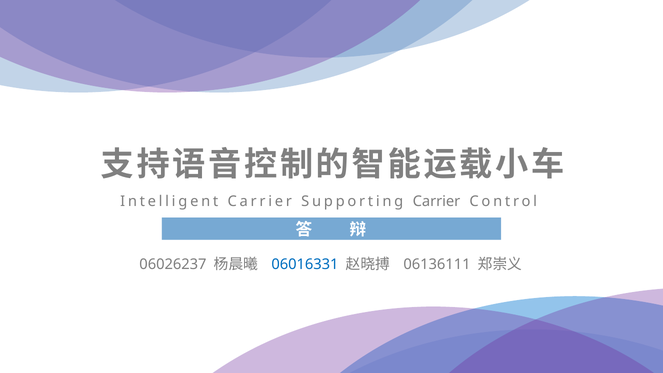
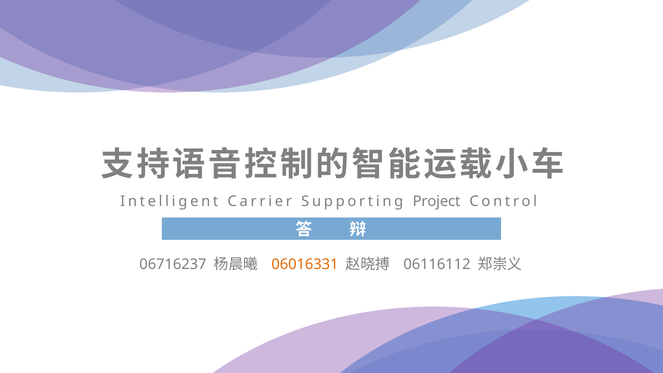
Supporting Carrier: Carrier -> Project (437, 201)
06026237: 06026237 -> 06716237 (173, 264)
06016331 colour: blue -> orange (305, 264)
06136111: 06136111 -> 06116112 (437, 264)
